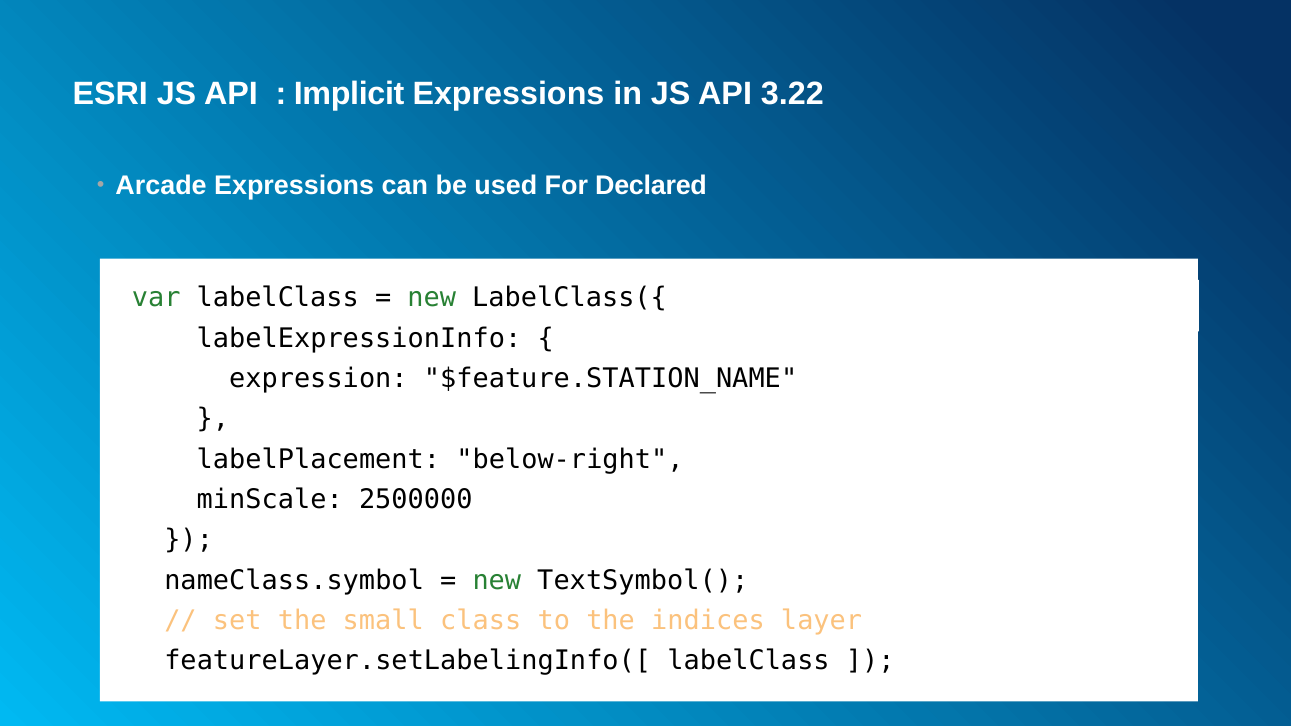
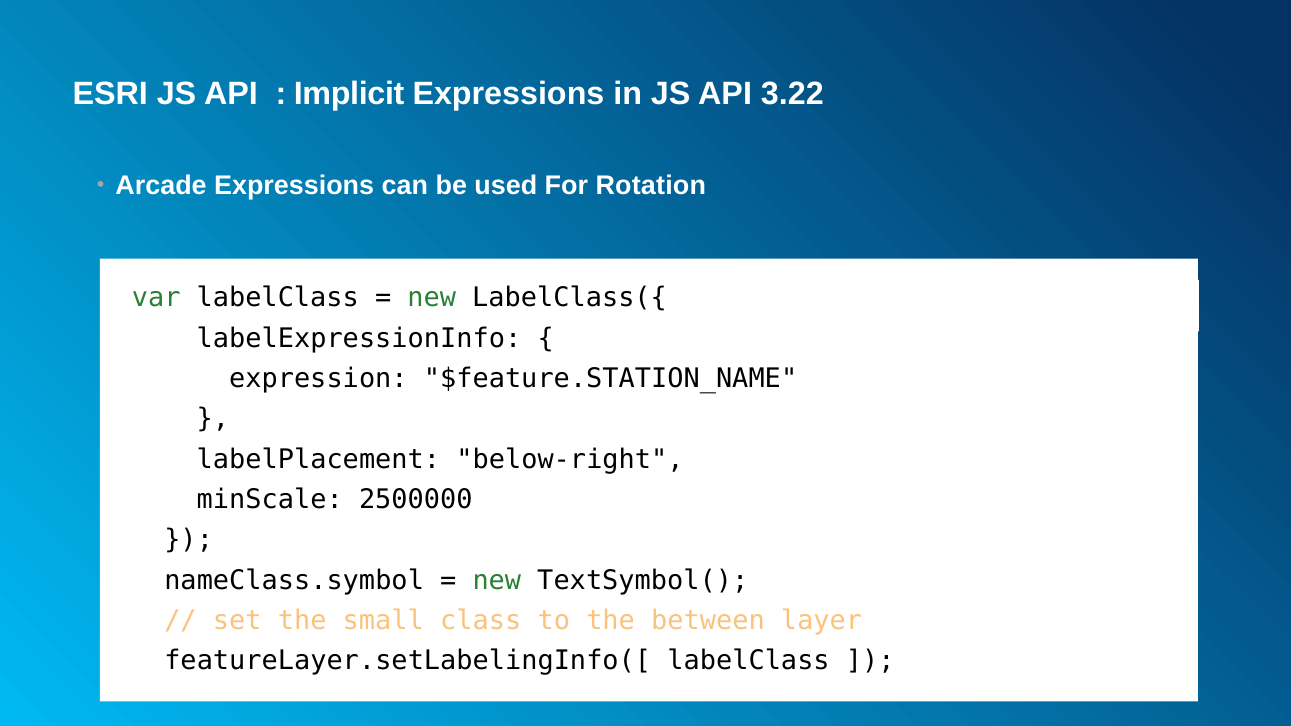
Declared: Declared -> Rotation (651, 186)
indices: indices -> between (708, 621)
